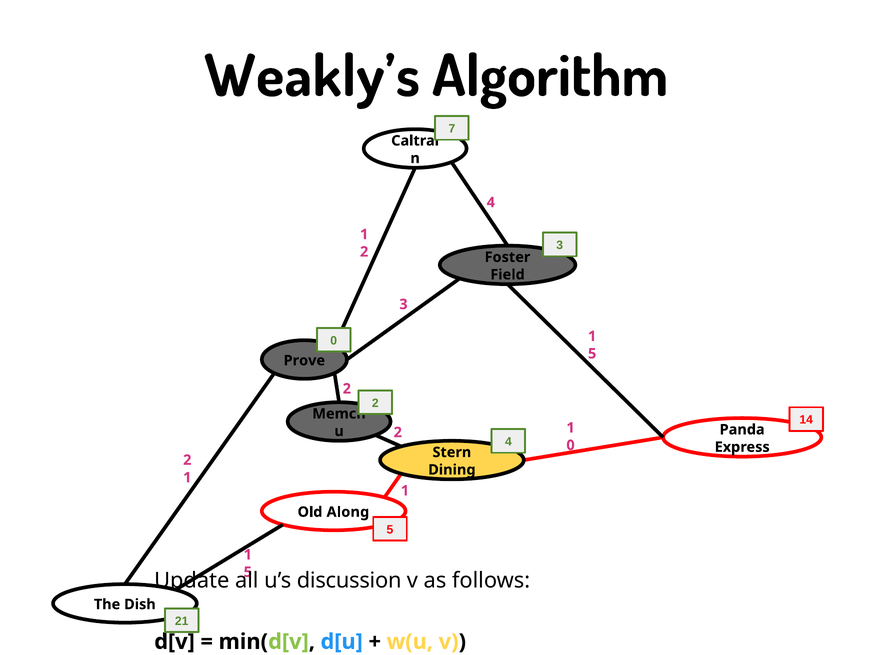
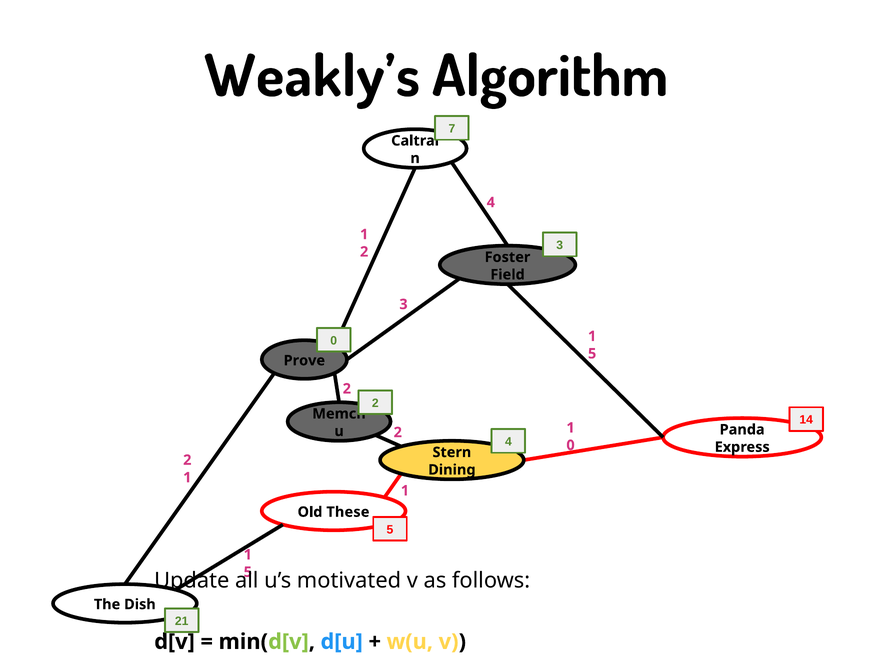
Along: Along -> These (348, 512)
discussion: discussion -> motivated (349, 580)
